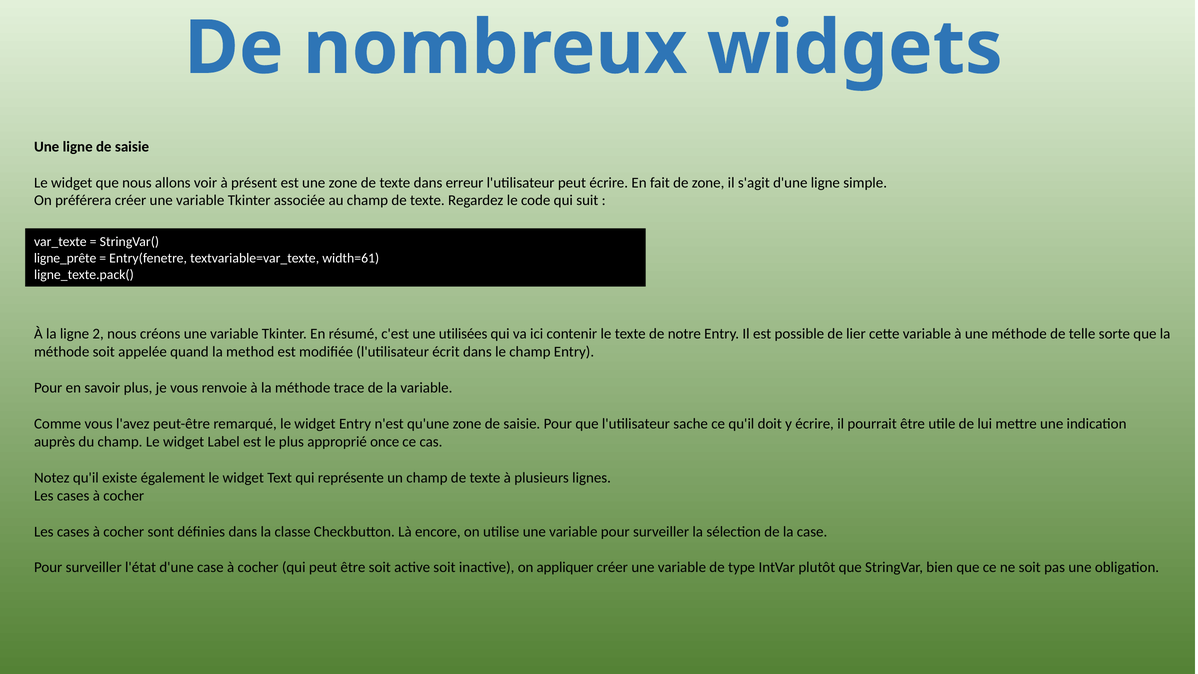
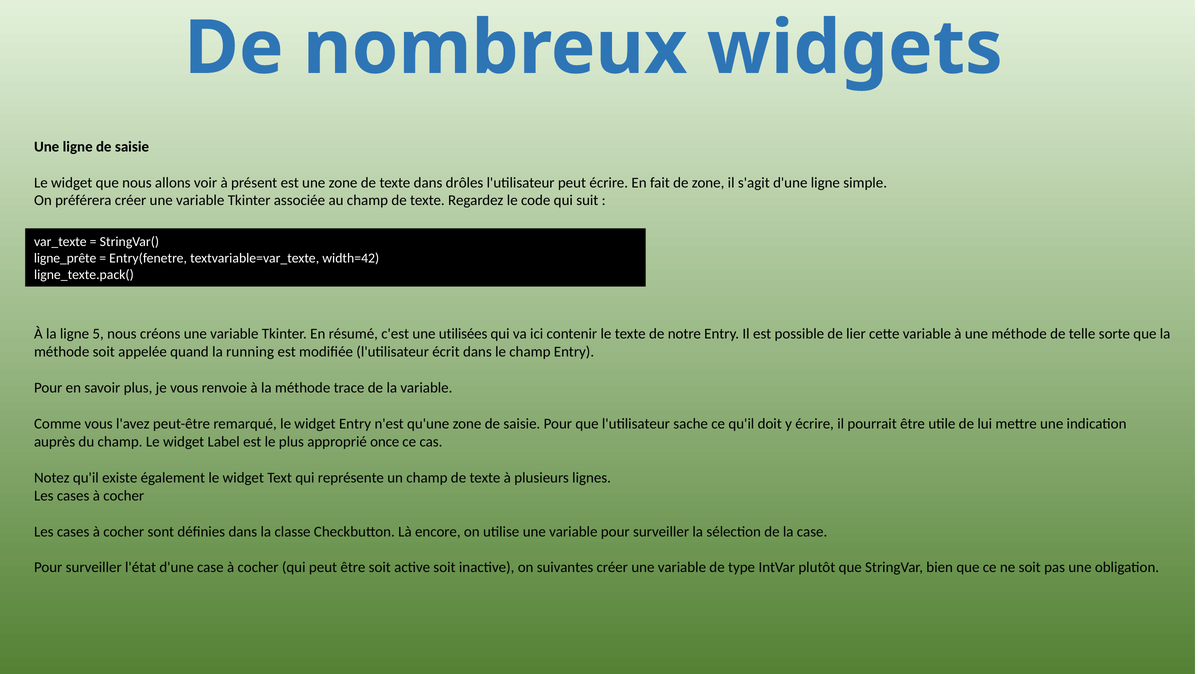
erreur: erreur -> drôles (465, 183)
width=61: width=61 -> width=42 (351, 258)
2: 2 -> 5 (98, 334)
method: method -> running (250, 352)
appliquer: appliquer -> suivantes (565, 567)
